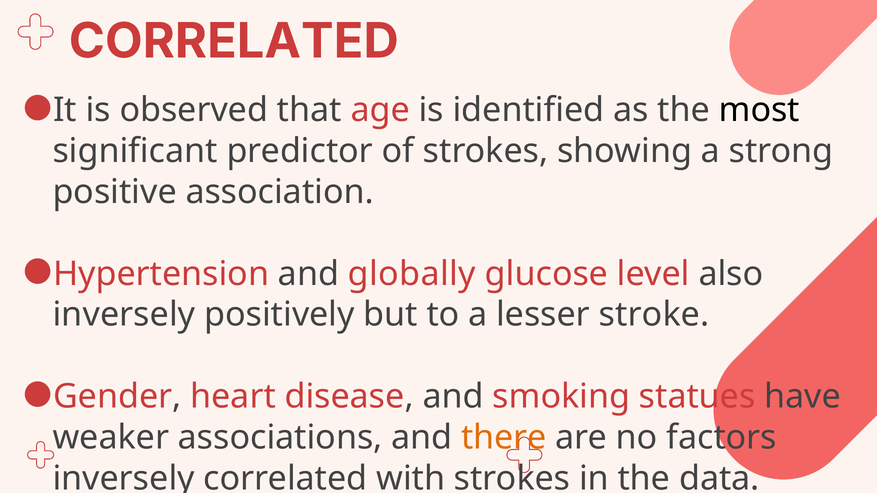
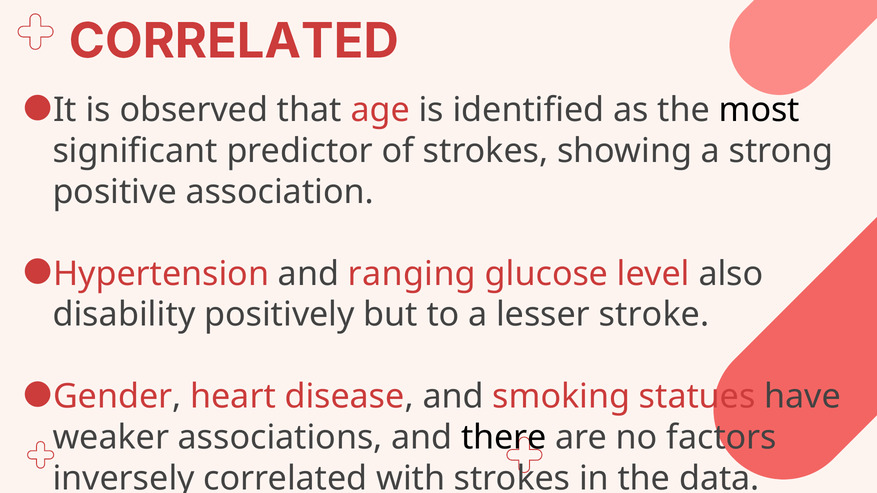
globally: globally -> ranging (412, 274)
inversely: inversely -> disability (124, 315)
there colour: orange -> black (504, 438)
